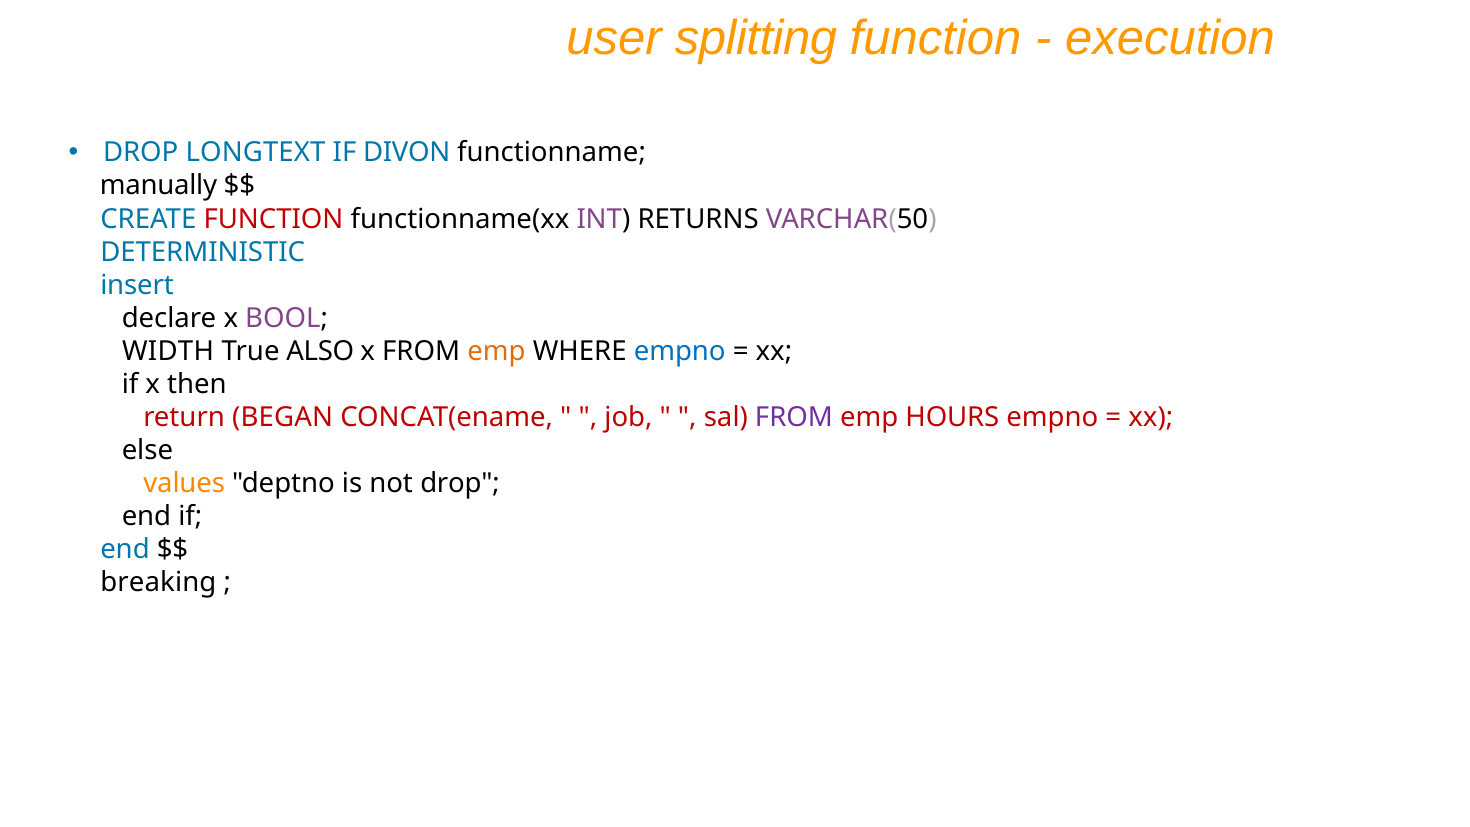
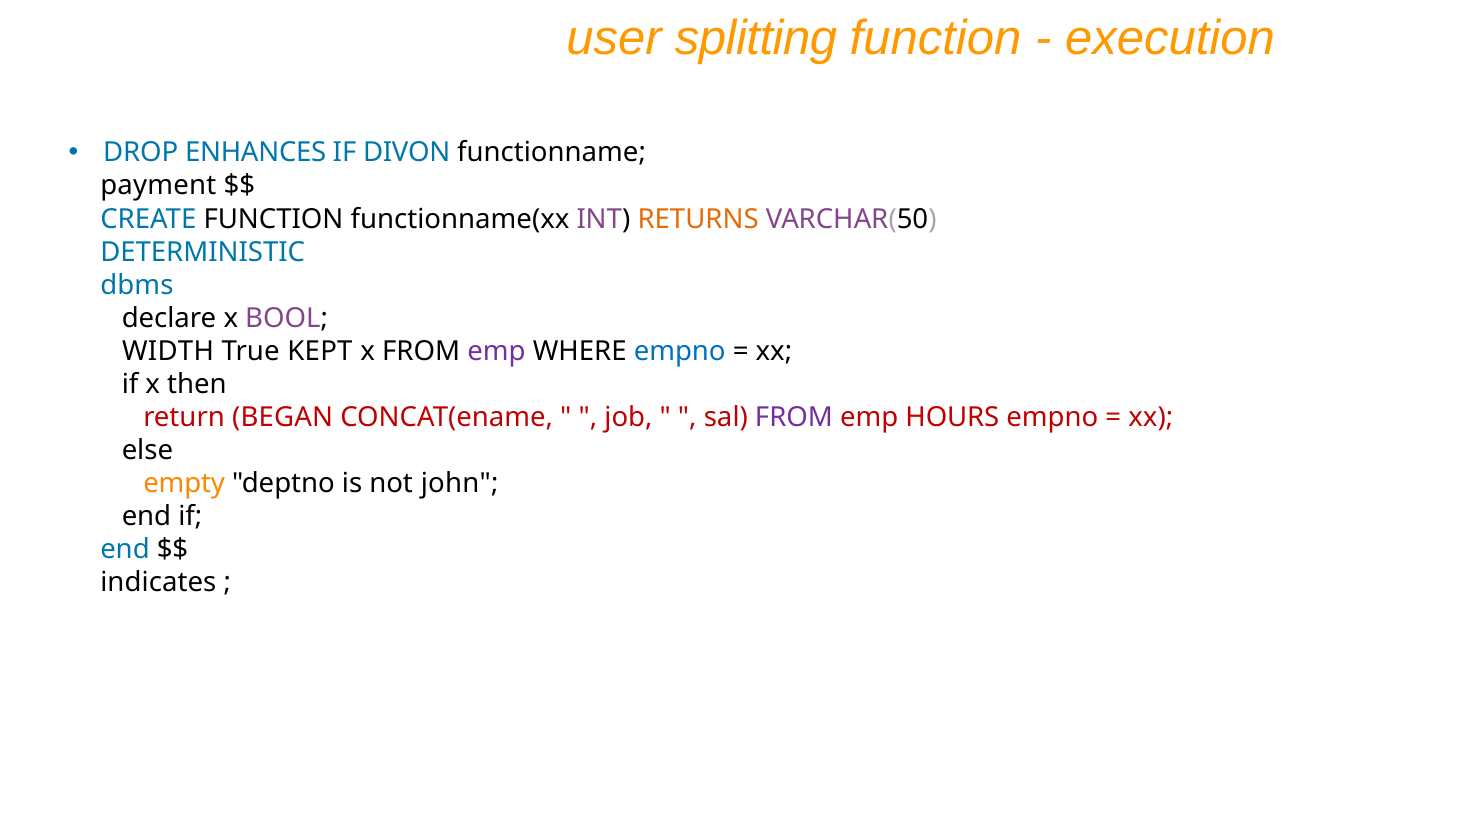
LONGTEXT: LONGTEXT -> ENHANCES (256, 153)
manually: manually -> payment (158, 186)
FUNCTION colour: red -> black (273, 219)
RETURNS colour: black -> orange (698, 219)
insert: insert -> dbms (137, 285)
ALSO: ALSO -> KEPT (320, 351)
emp colour: orange -> purple (497, 351)
values: values -> empty (184, 484)
not drop: drop -> john (460, 484)
breaking: breaking -> indicates (158, 583)
